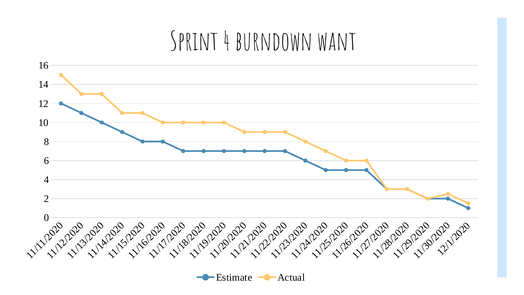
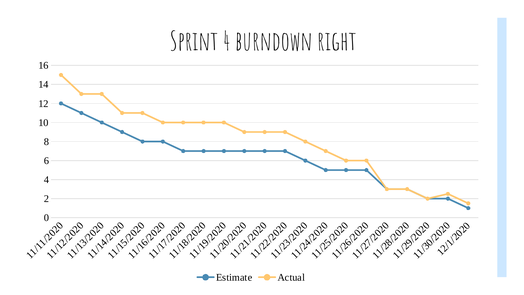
want: want -> right (337, 42)
